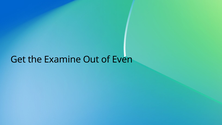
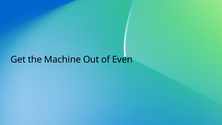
Examine: Examine -> Machine (62, 59)
